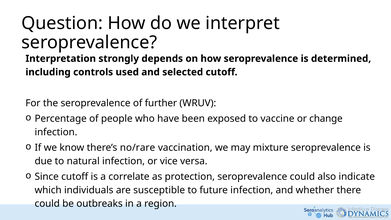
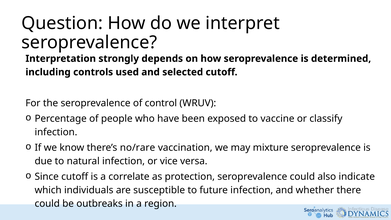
further: further -> control (161, 103)
change: change -> classify (326, 119)
